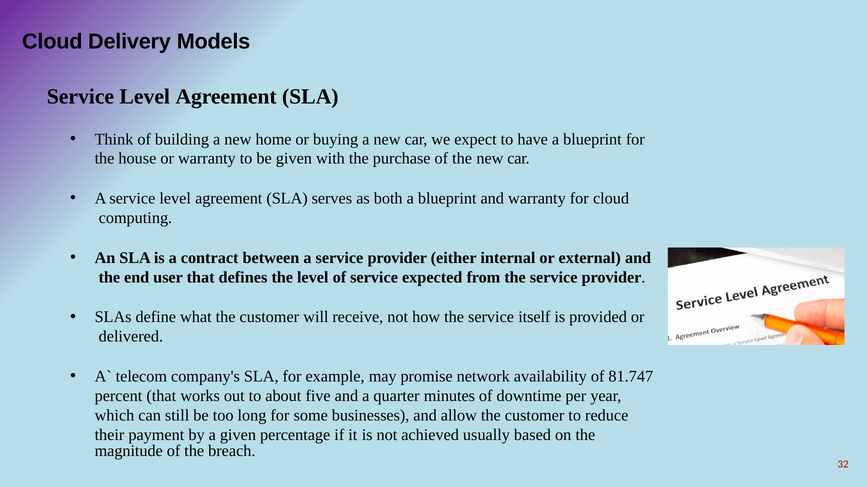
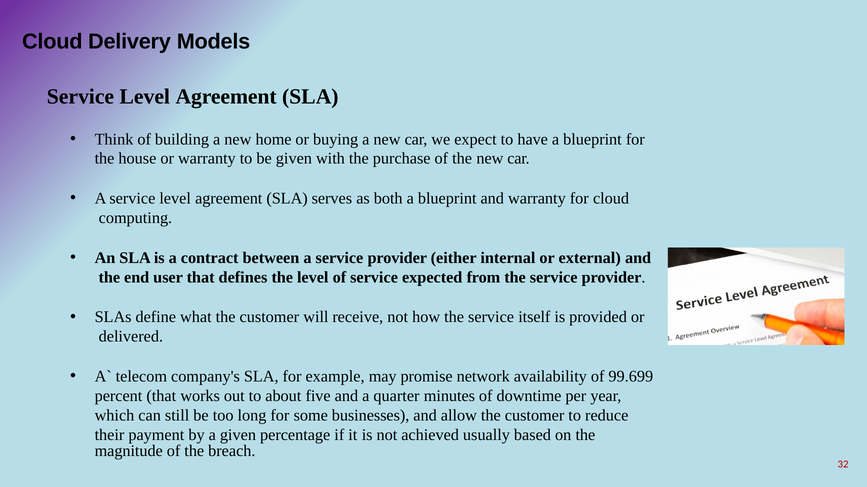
81.747: 81.747 -> 99.699 (631, 377)
